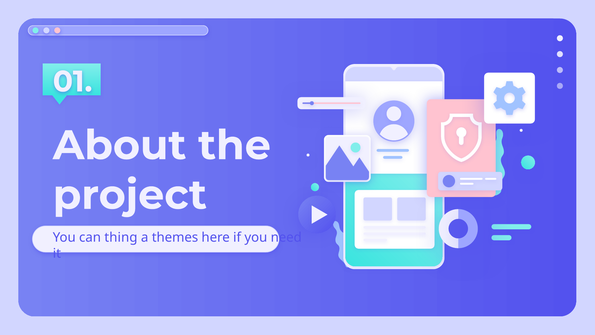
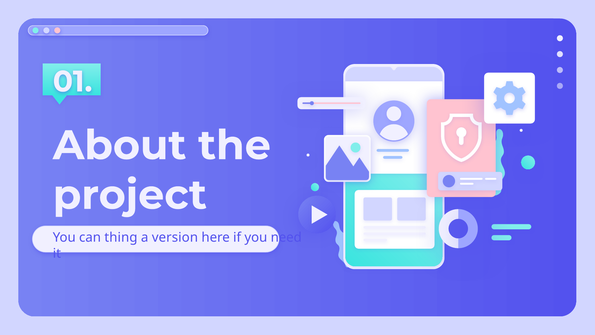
themes: themes -> version (175, 237)
